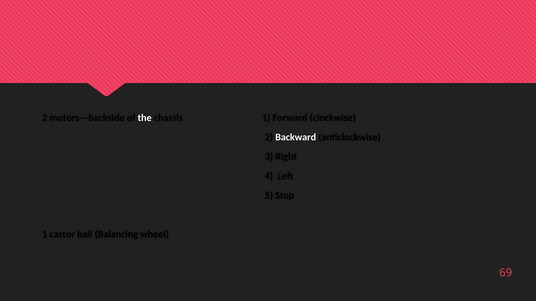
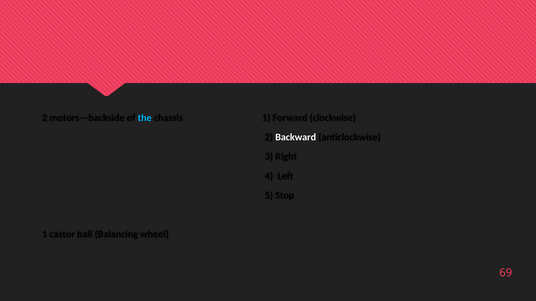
the colour: white -> light blue (145, 118)
